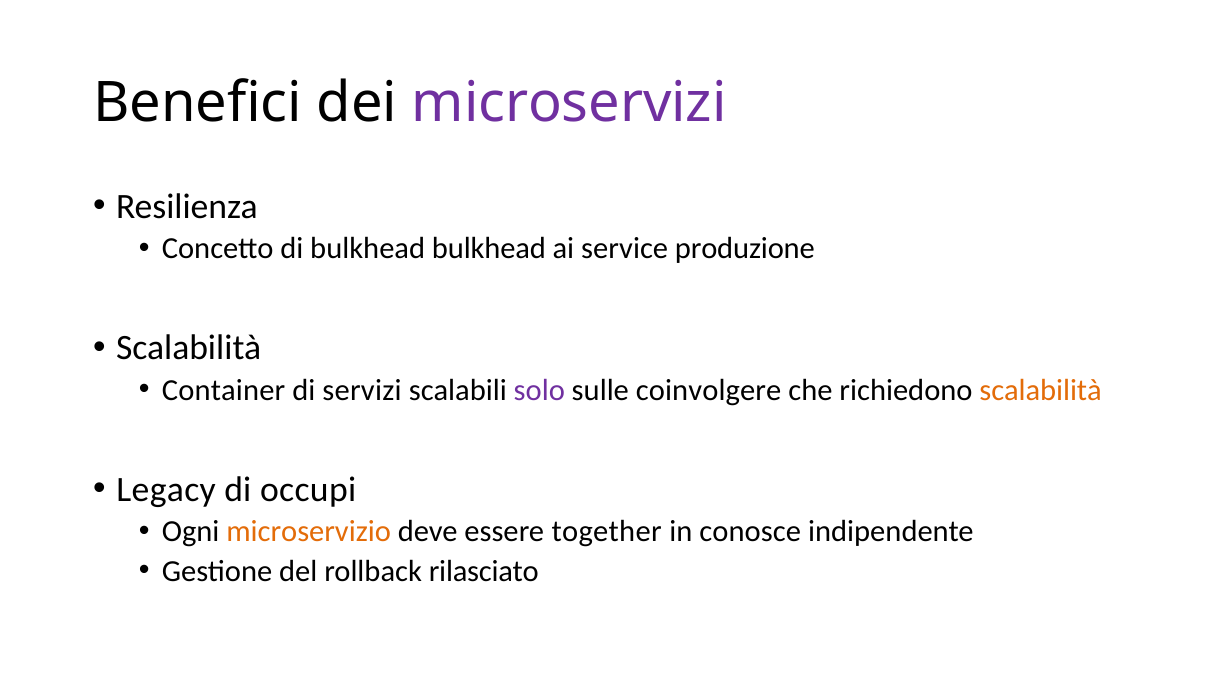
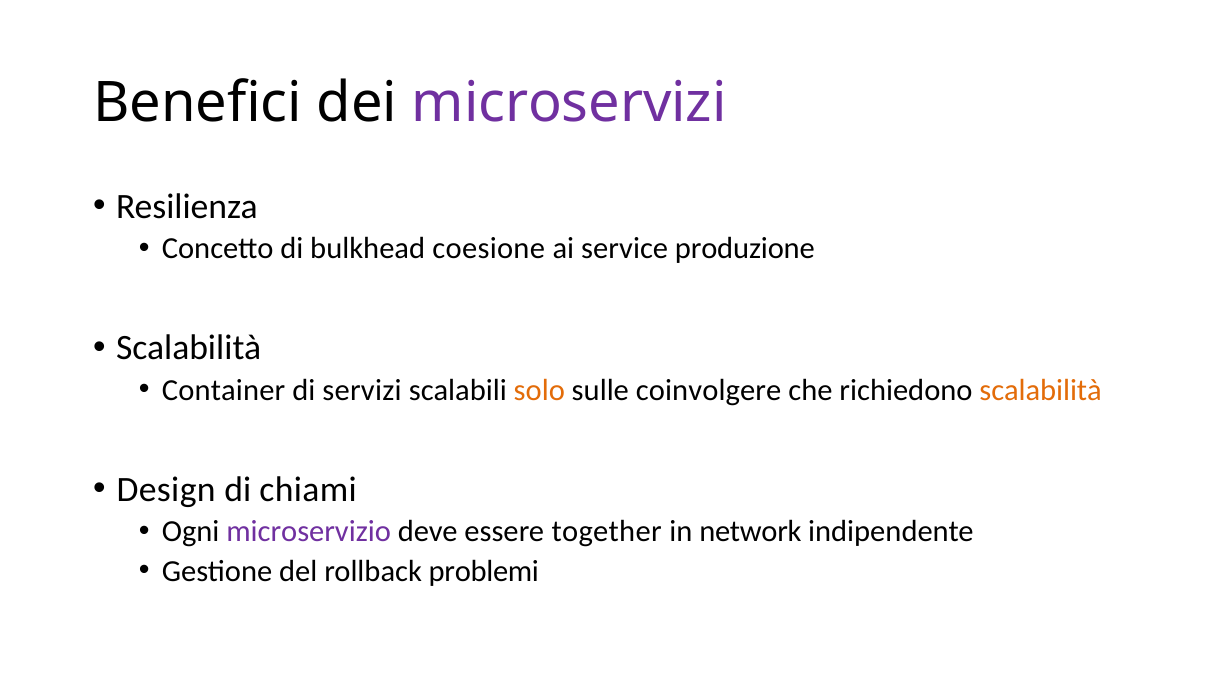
bulkhead bulkhead: bulkhead -> coesione (489, 249)
solo colour: purple -> orange (539, 390)
Legacy: Legacy -> Design (166, 490)
occupi: occupi -> chiami (308, 490)
microservizio colour: orange -> purple (309, 532)
conosce: conosce -> network (750, 532)
rilasciato: rilasciato -> problemi (484, 571)
